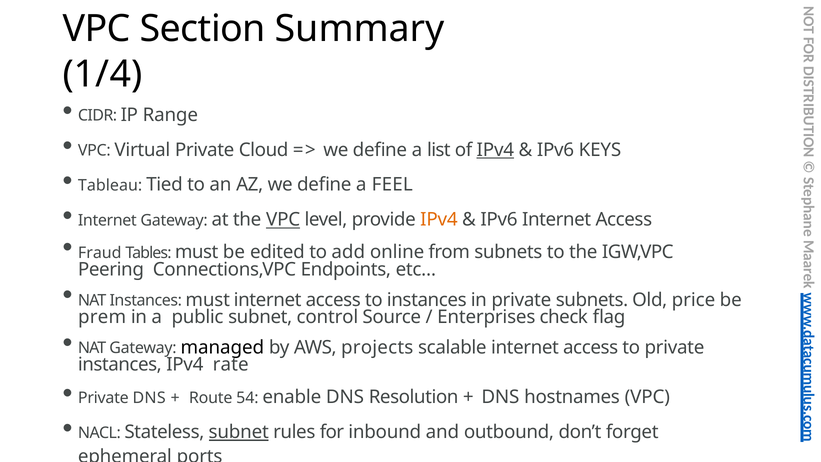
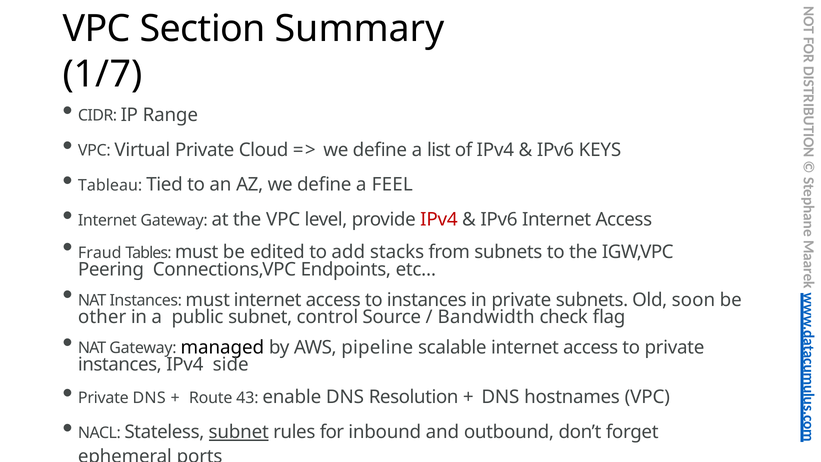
1/4: 1/4 -> 1/7 (102, 74)
IPv4 underline: present -> none (495, 150)
VPC underline: present -> none (283, 220)
IPv4 colour: orange -> red (439, 220)
online: online -> stacks (397, 252)
price: price -> soon (693, 300)
prem: prem -> other (102, 317)
Enterprises: Enterprises -> Bandwidth (486, 317)
projects: projects -> pipeline (377, 347)
rate: rate -> side (231, 365)
54: 54 -> 43 (247, 398)
